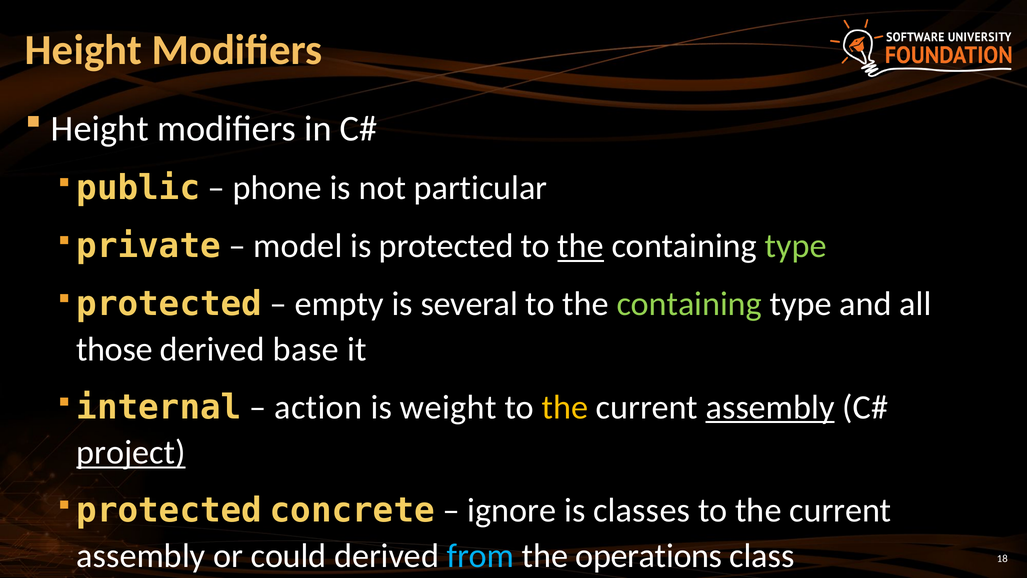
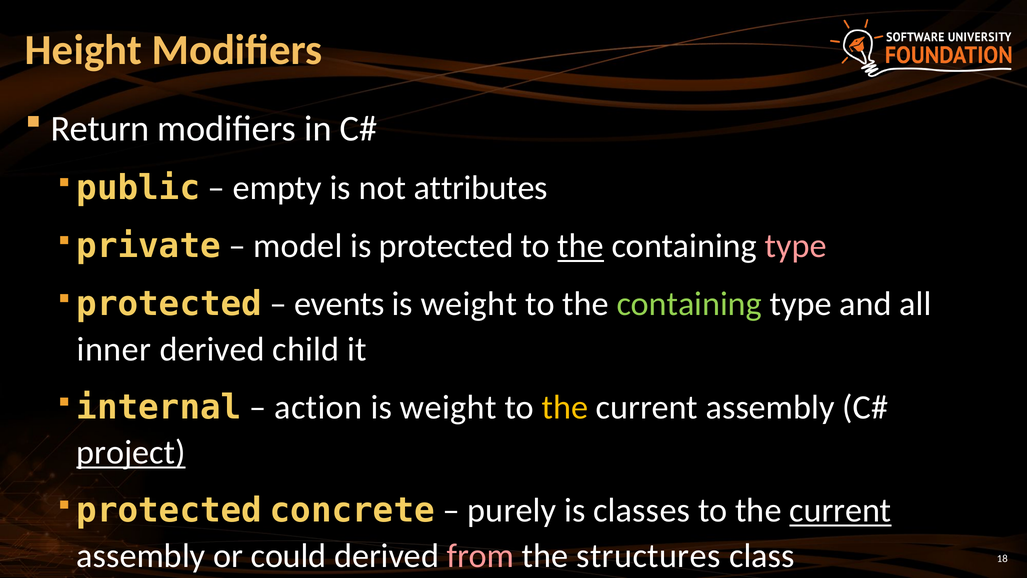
Height: Height -> Return (100, 129)
phone: phone -> empty (277, 188)
particular: particular -> attributes (481, 188)
type colour: light green -> pink (796, 246)
empty: empty -> events (339, 304)
several: several -> weight (469, 304)
those: those -> inner (114, 349)
base: base -> child (306, 349)
assembly underline: present -> none (770, 407)
ignore: ignore -> purely (512, 511)
current underline: none -> present (840, 511)
from colour: light blue -> pink (480, 556)
operations: operations -> structures (648, 556)
